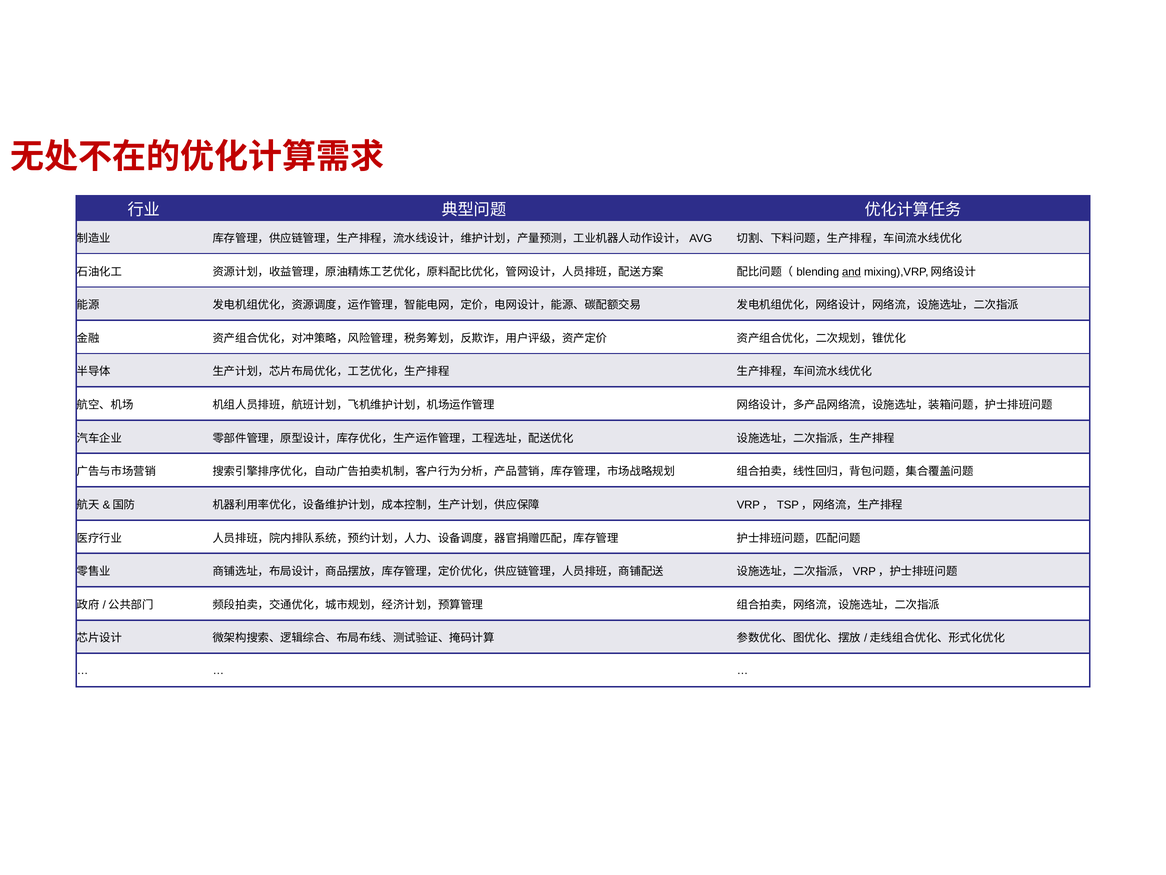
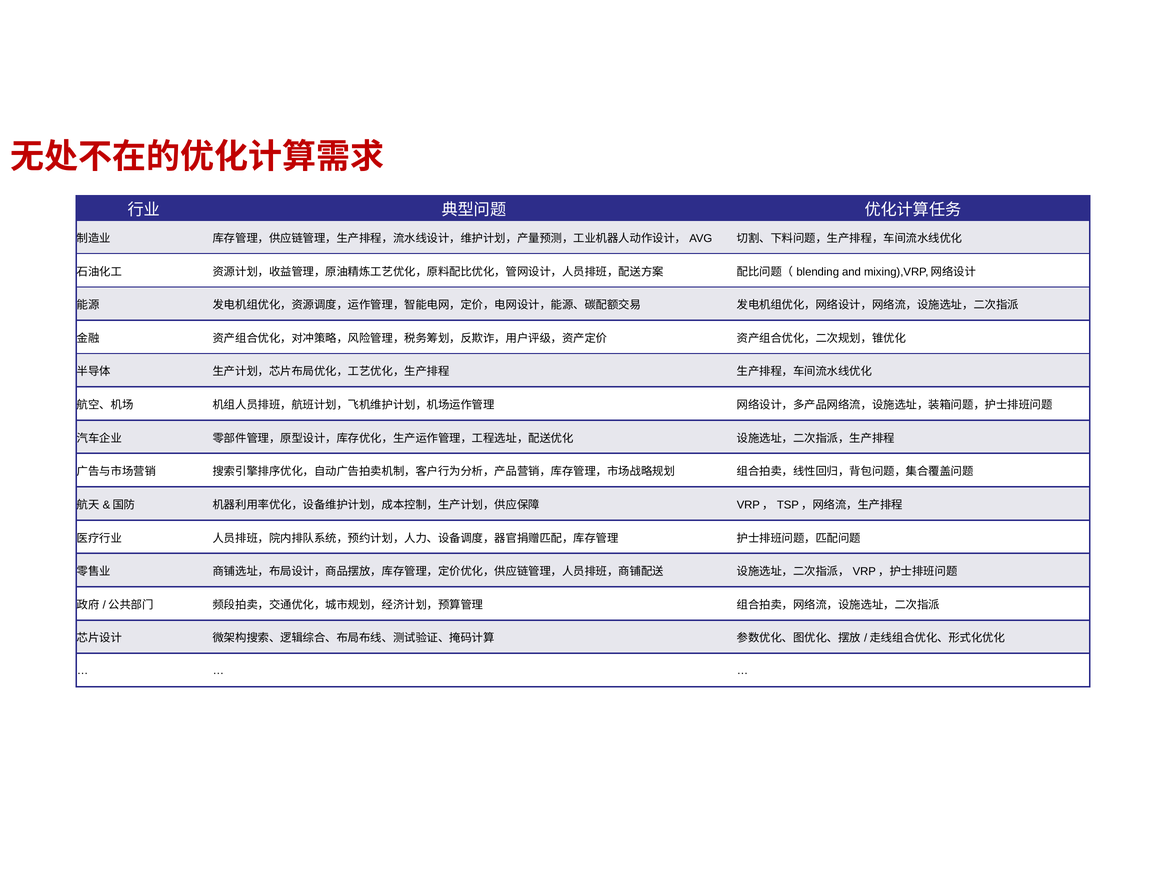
and underline: present -> none (851, 272)
